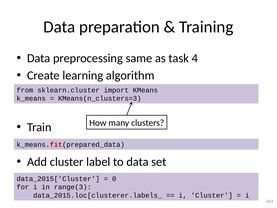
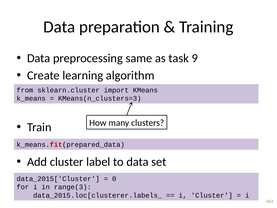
4: 4 -> 9 (195, 58)
